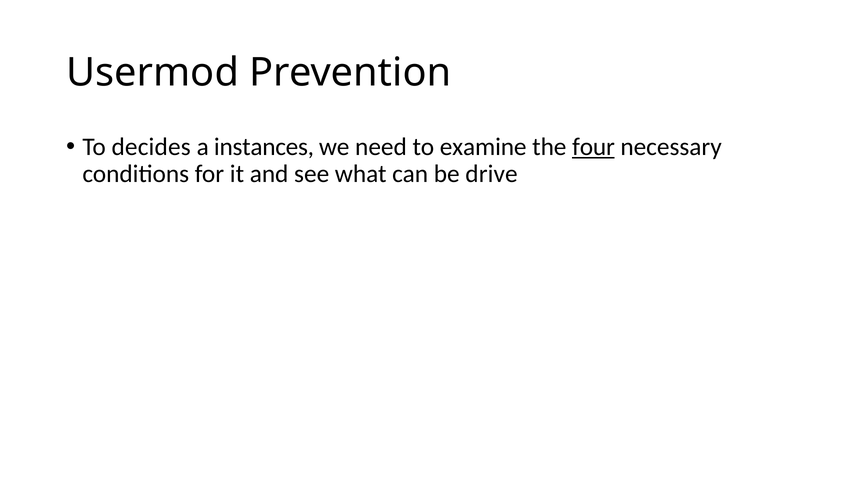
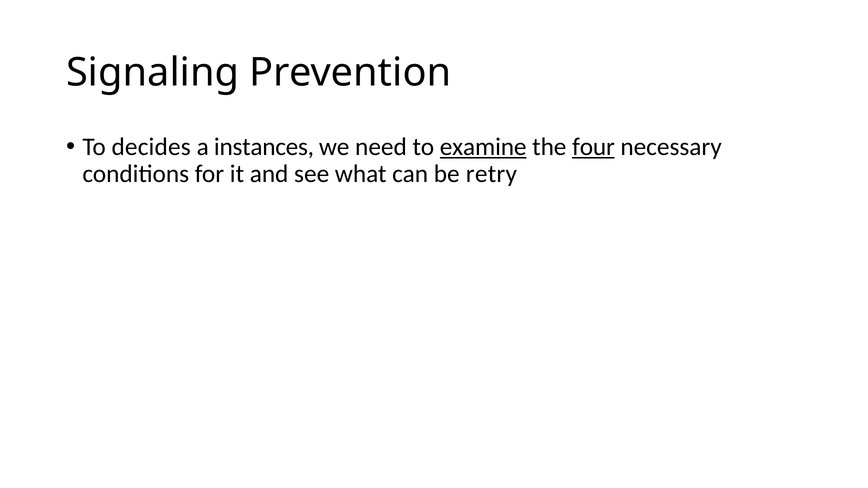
Usermod: Usermod -> Signaling (153, 73)
examine underline: none -> present (483, 147)
drive: drive -> retry (491, 174)
